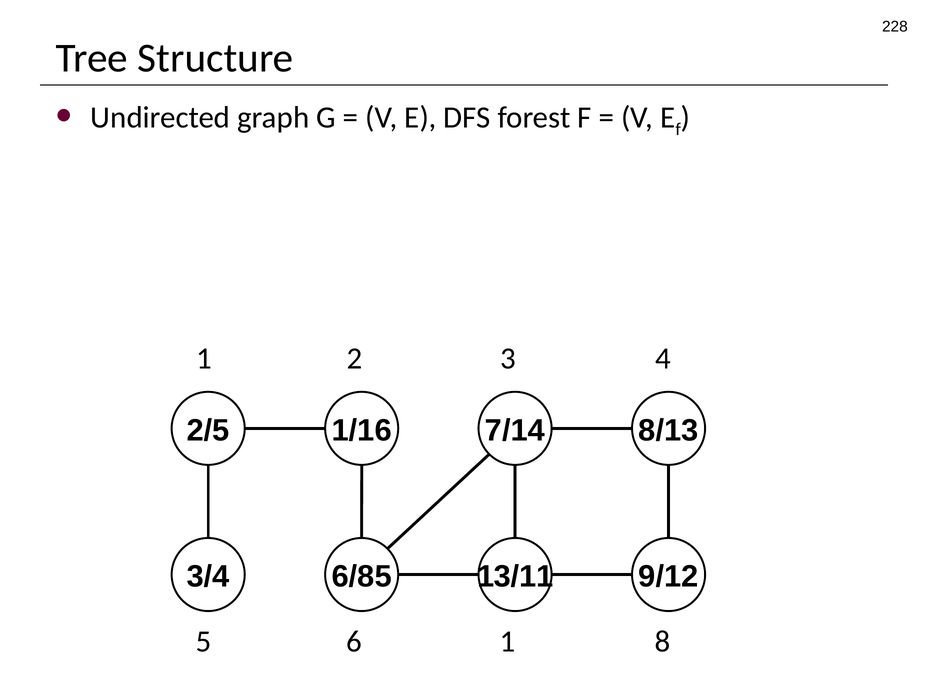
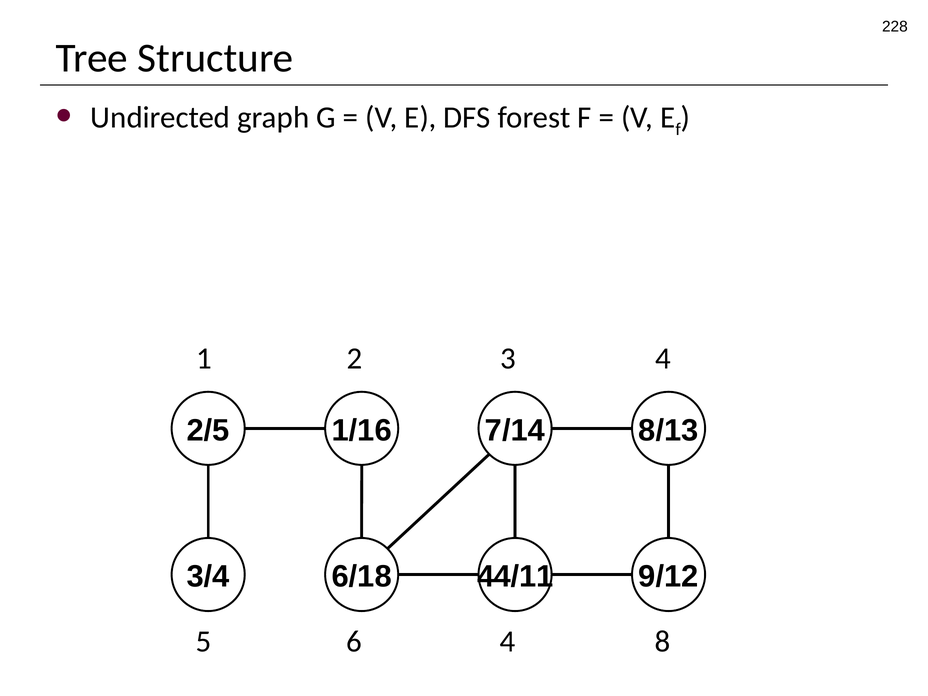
6/85: 6/85 -> 6/18 (362, 577)
13/11: 13/11 -> 44/11 (515, 577)
5 1: 1 -> 4 (507, 642)
